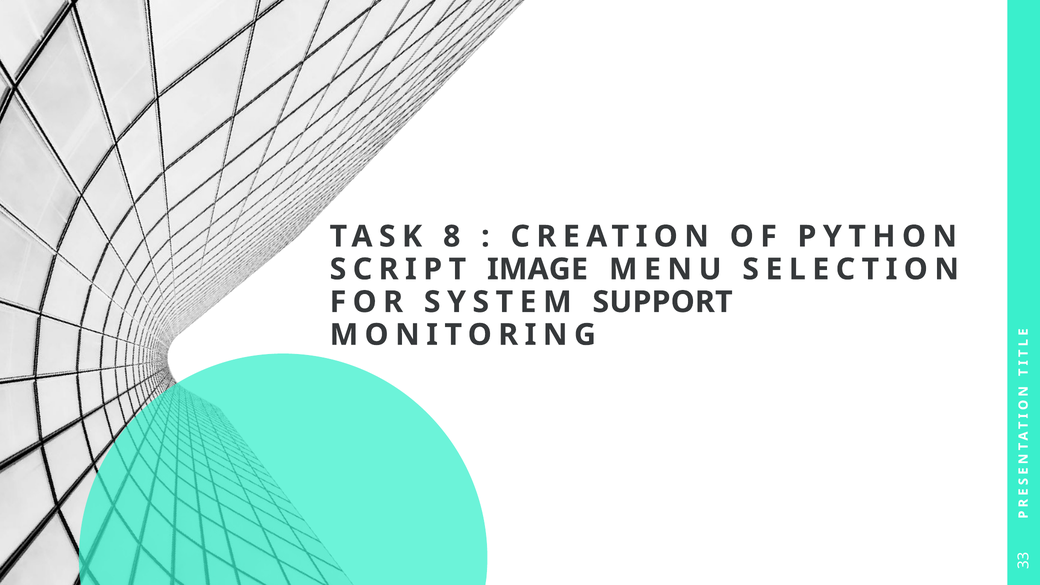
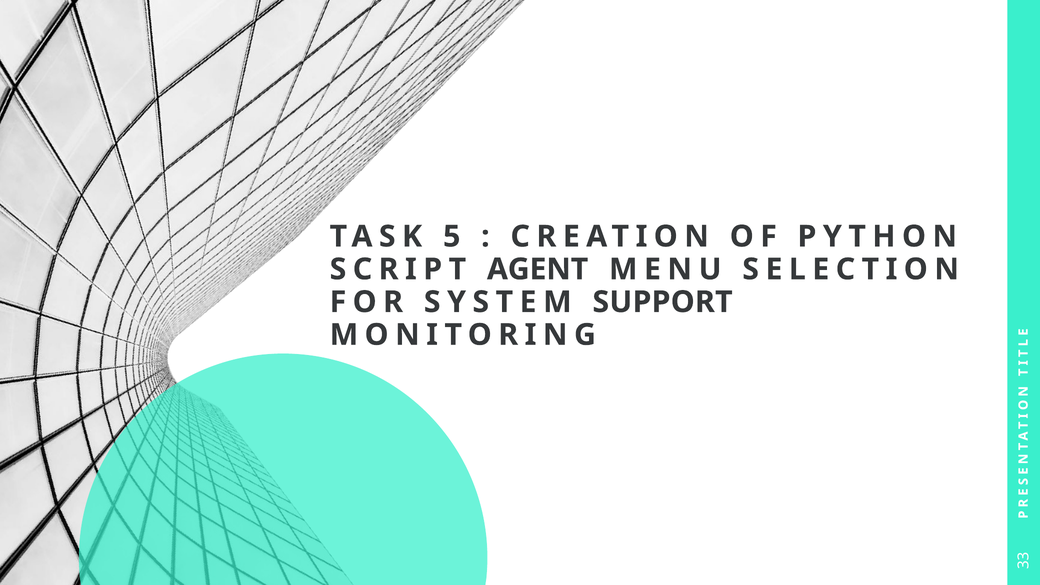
8: 8 -> 5 (452, 237)
IMAGE: IMAGE -> AGENT (538, 269)
